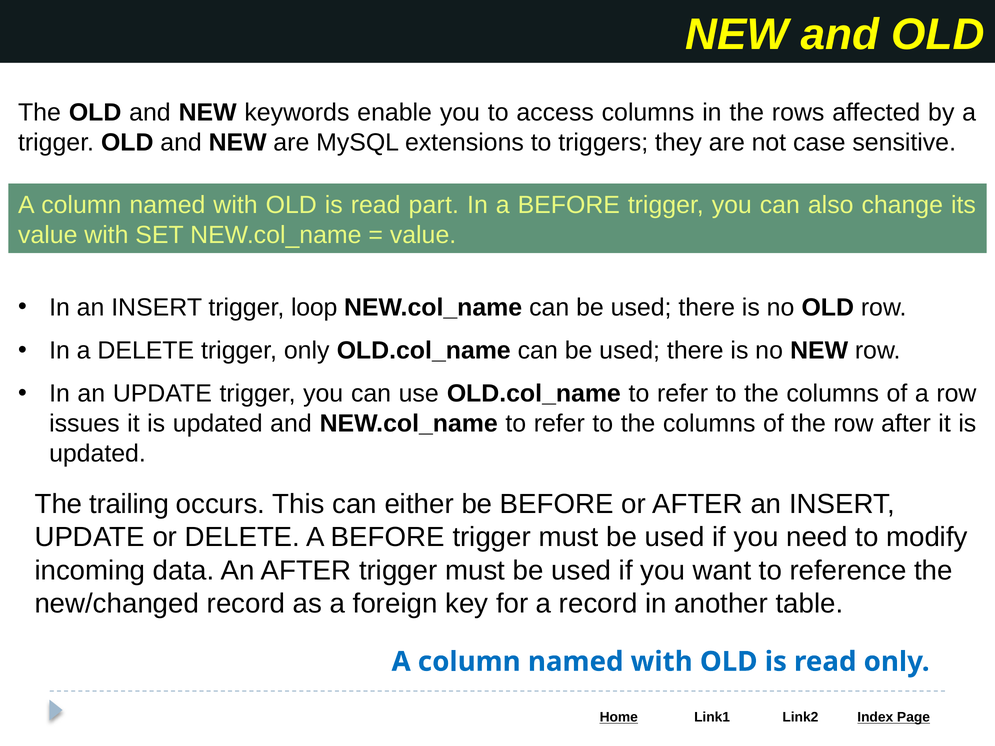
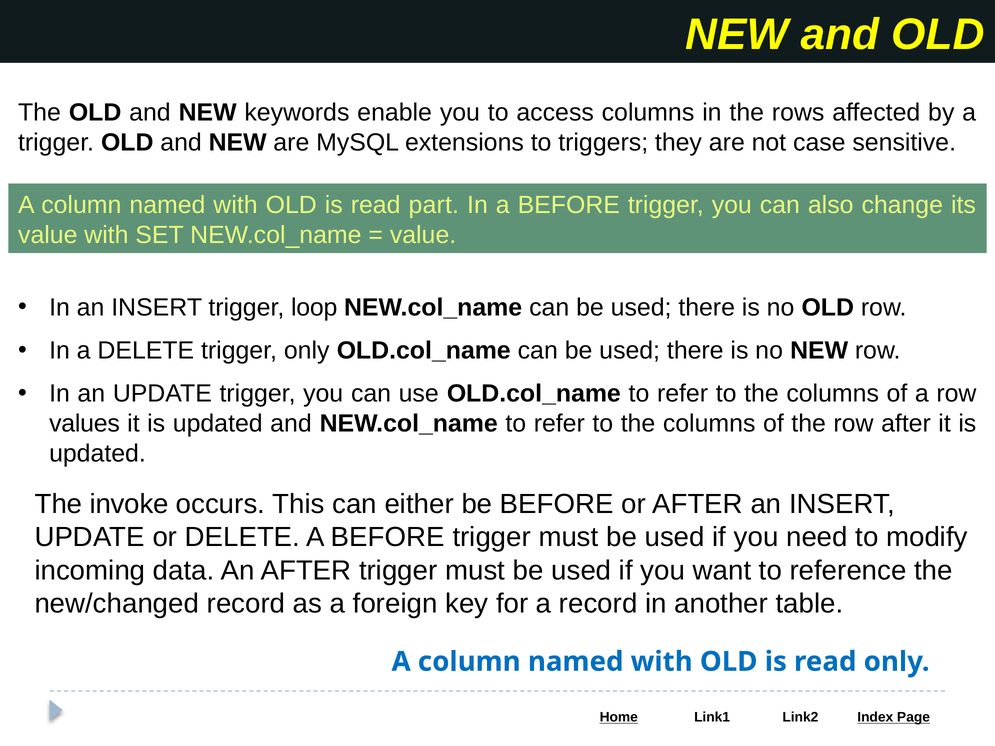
issues: issues -> values (84, 424)
trailing: trailing -> invoke (129, 504)
